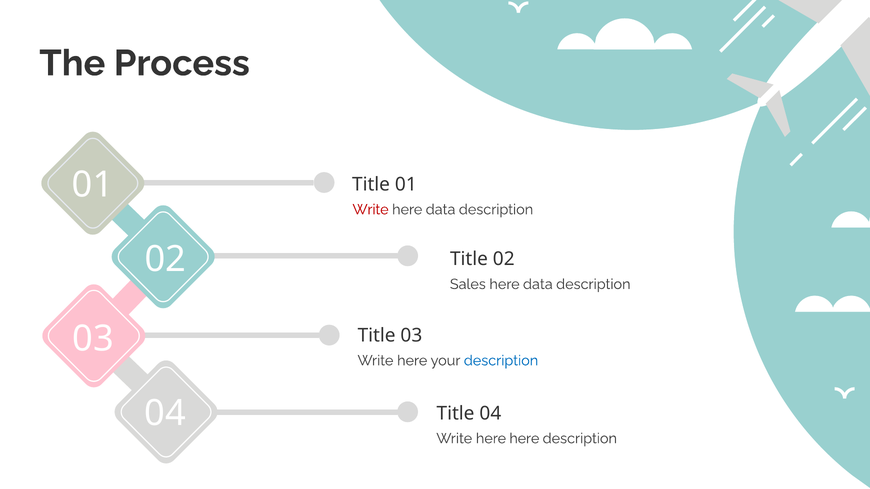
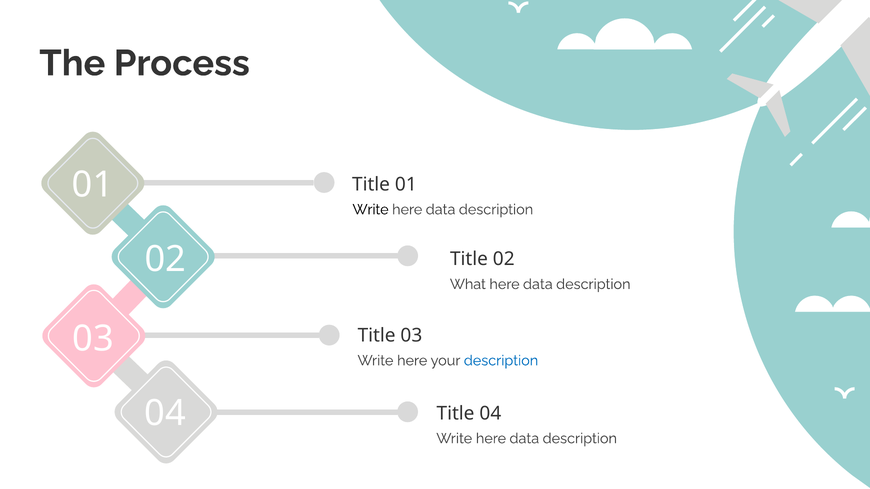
Write colour: red -> black (371, 210)
Sales: Sales -> What (468, 284)
here: here -> data (524, 439)
